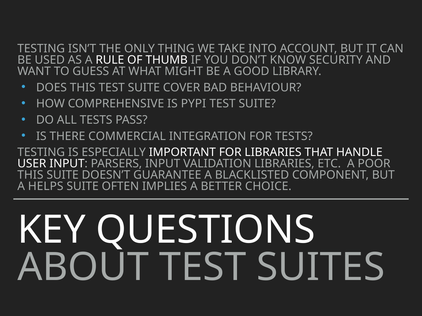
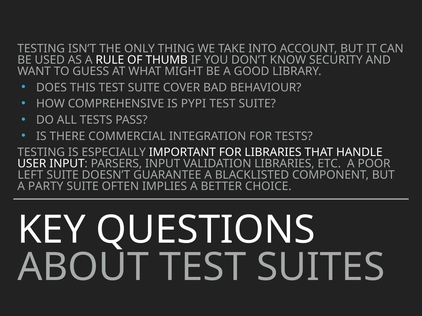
THIS: THIS -> LEFT (30, 175)
HELPS: HELPS -> PARTY (46, 187)
